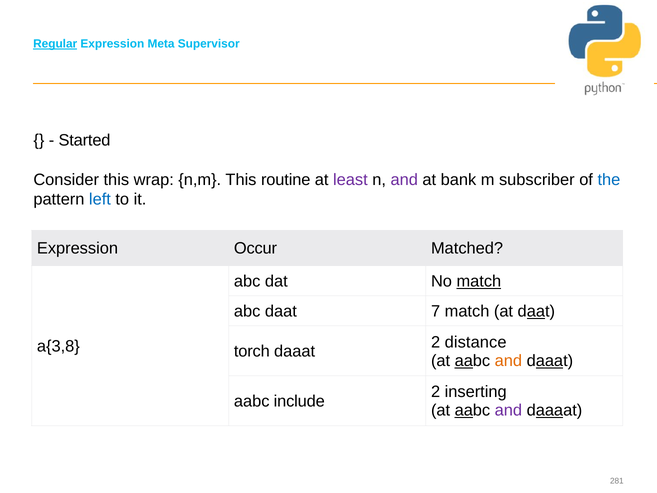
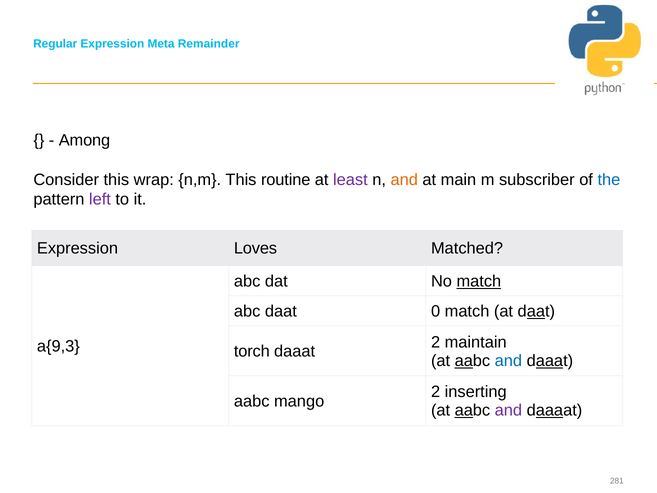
Regular underline: present -> none (55, 44)
Supervisor: Supervisor -> Remainder (209, 44)
Started: Started -> Among (85, 140)
and colour: purple -> orange (404, 180)
bank: bank -> main (458, 180)
left colour: blue -> purple (100, 199)
Occur: Occur -> Loves (255, 248)
7: 7 -> 0 (436, 311)
distance: distance -> maintain (476, 342)
a{3,8: a{3,8 -> a{9,3 (58, 346)
and colour: orange -> blue (508, 360)
include: include -> mango (299, 401)
